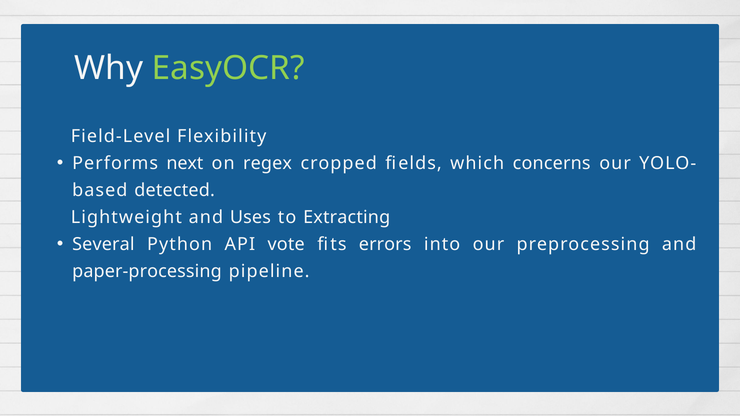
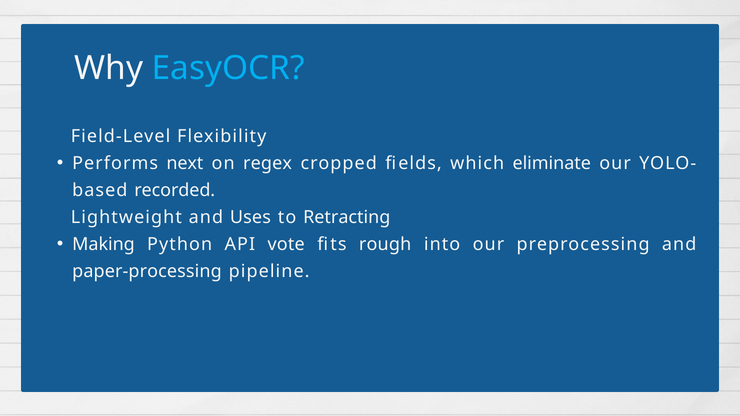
EasyOCR colour: light green -> light blue (228, 68)
concerns: concerns -> eliminate (552, 163)
detected: detected -> recorded (175, 190)
Extracting: Extracting -> Retracting (347, 217)
Several: Several -> Making (103, 244)
errors: errors -> rough (385, 244)
